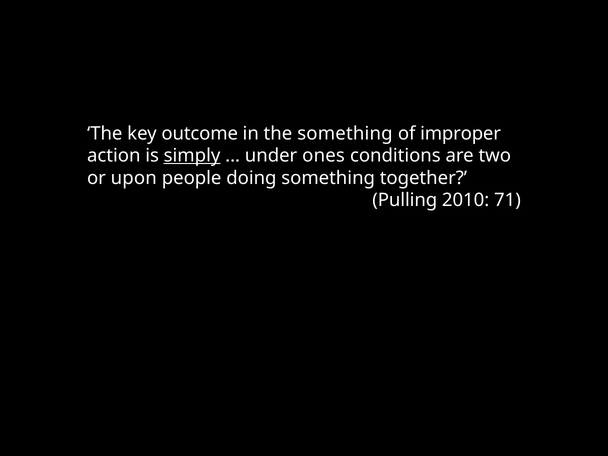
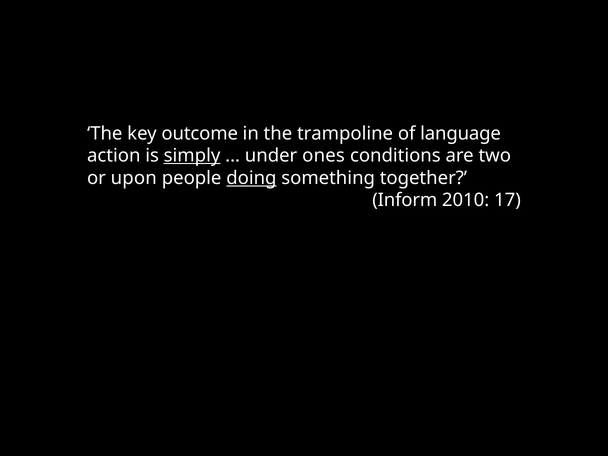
the something: something -> trampoline (345, 133)
improper: improper -> language (461, 133)
doing underline: none -> present (251, 178)
Pulling: Pulling -> Inform (405, 200)
71: 71 -> 17 (507, 200)
